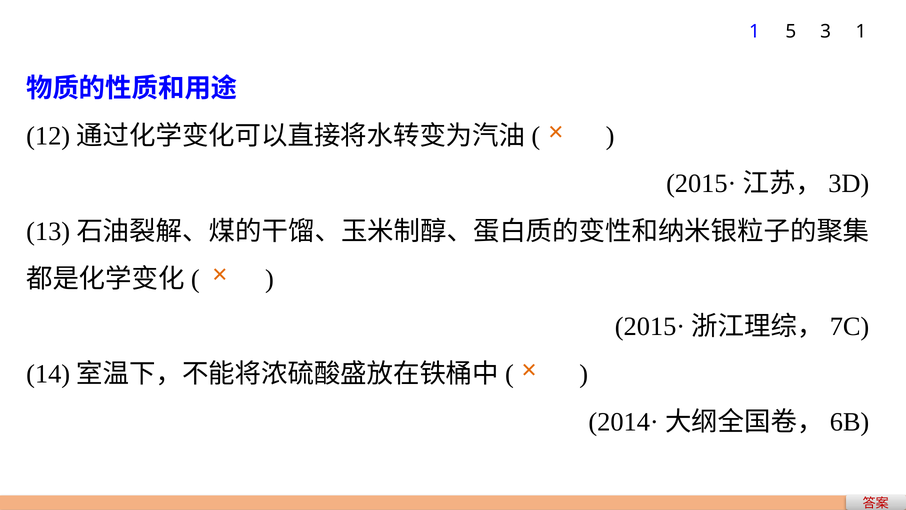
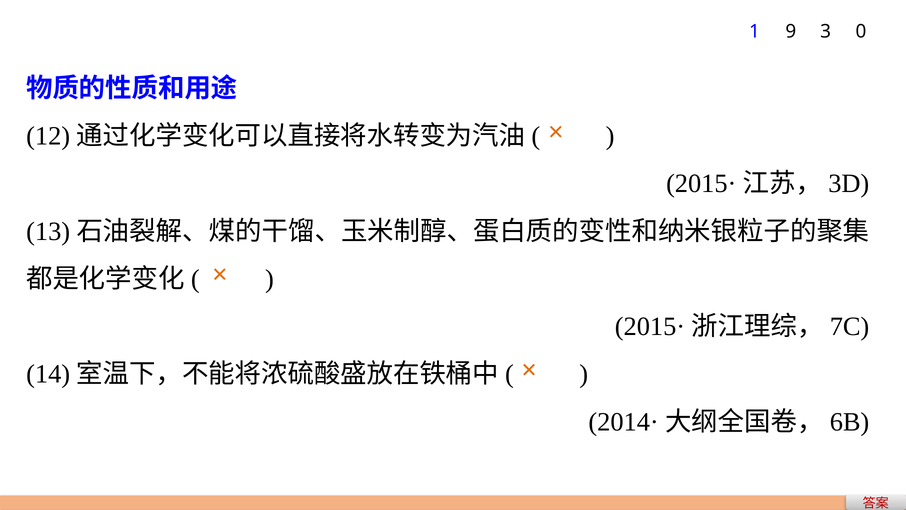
5: 5 -> 9 (791, 31)
3 1: 1 -> 0 (861, 31)
